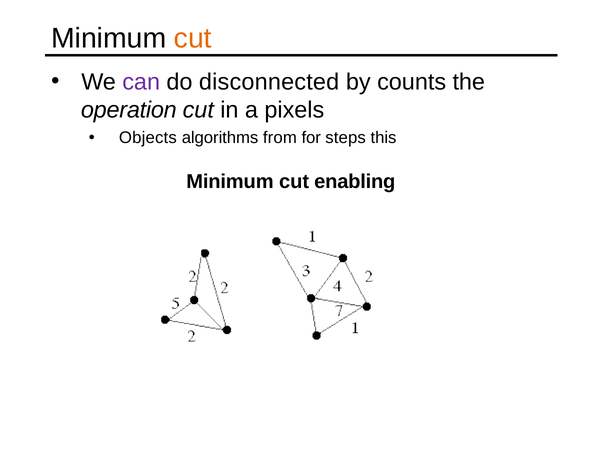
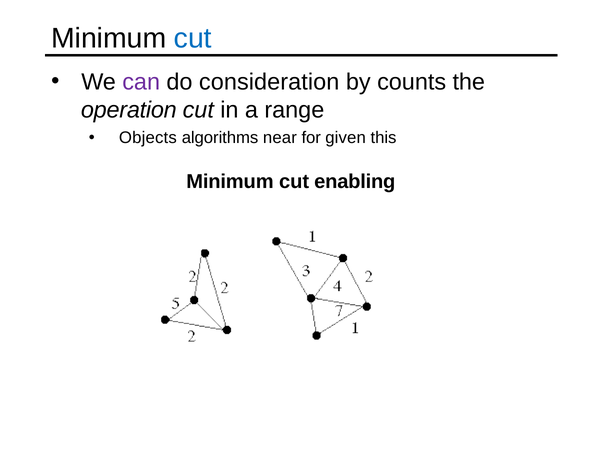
cut colour: orange -> blue (193, 38)
disconnected: disconnected -> consideration (269, 82)
pixels: pixels -> range (294, 110)
from: from -> near (280, 138)
steps: steps -> given (346, 138)
